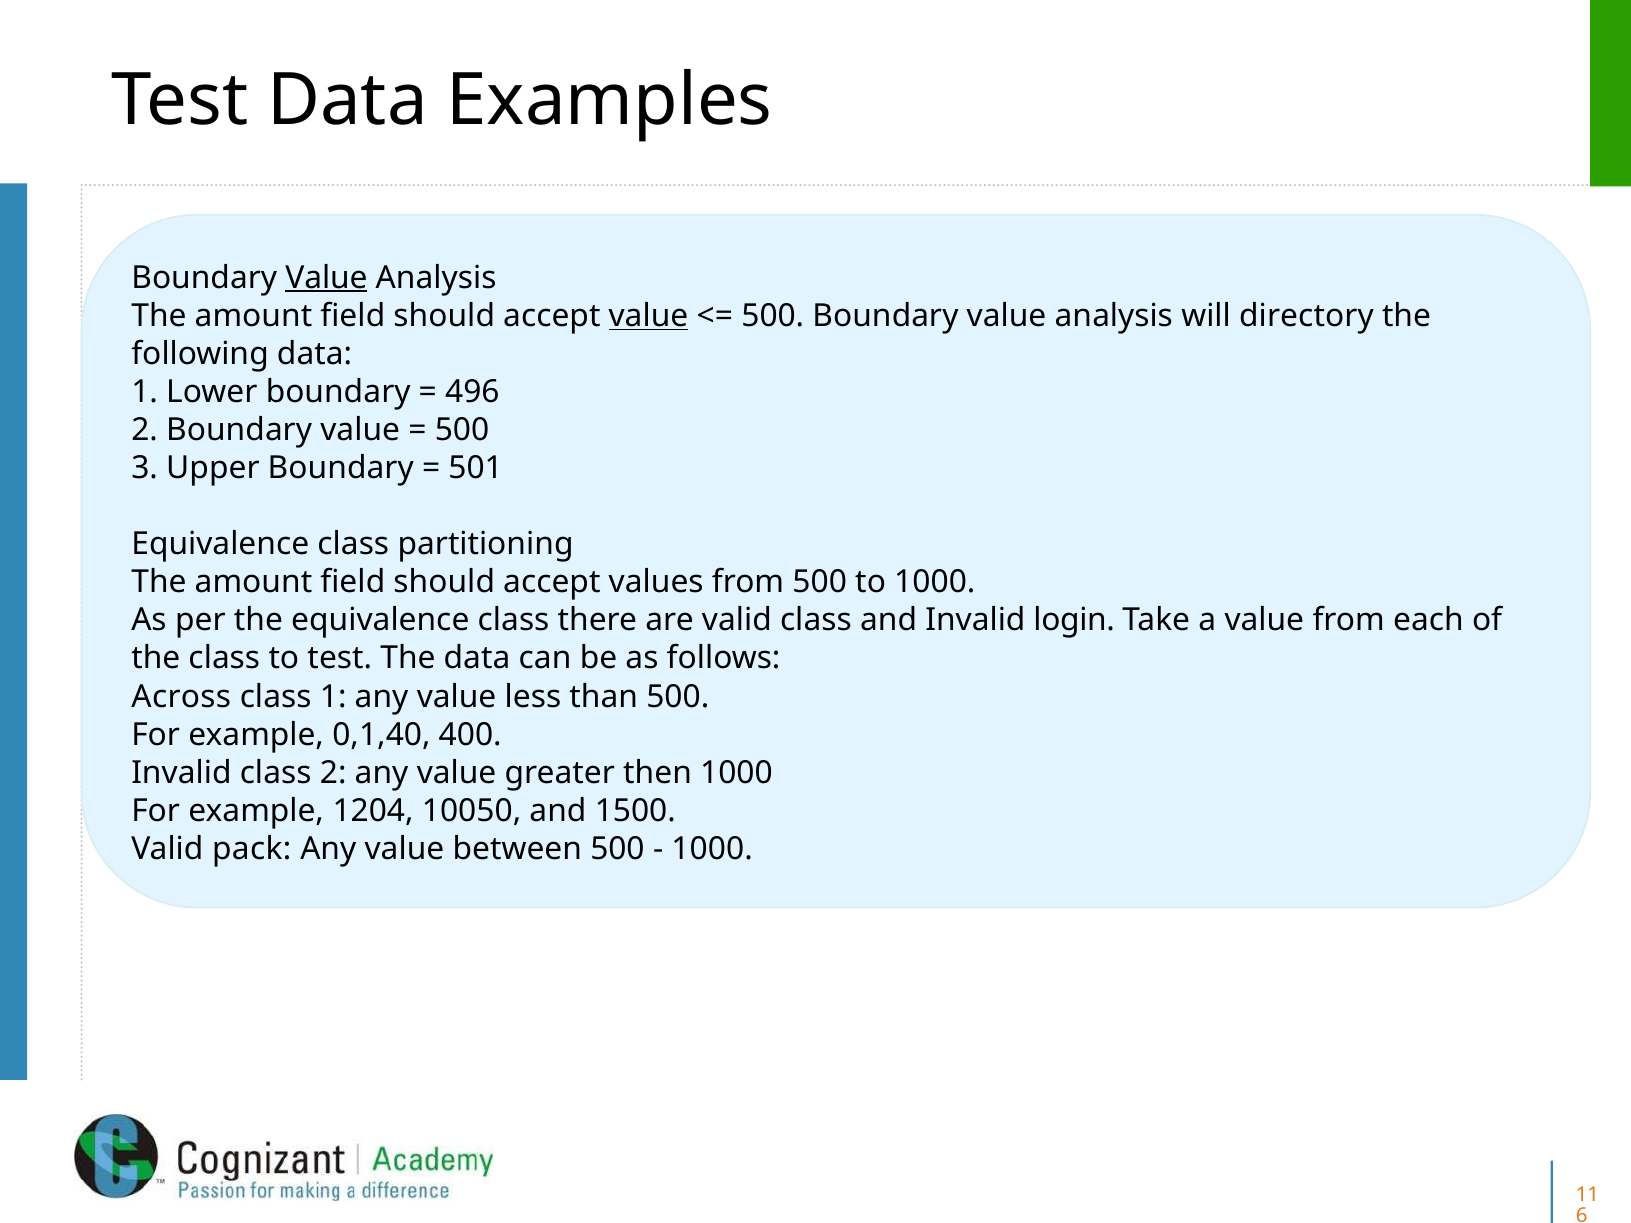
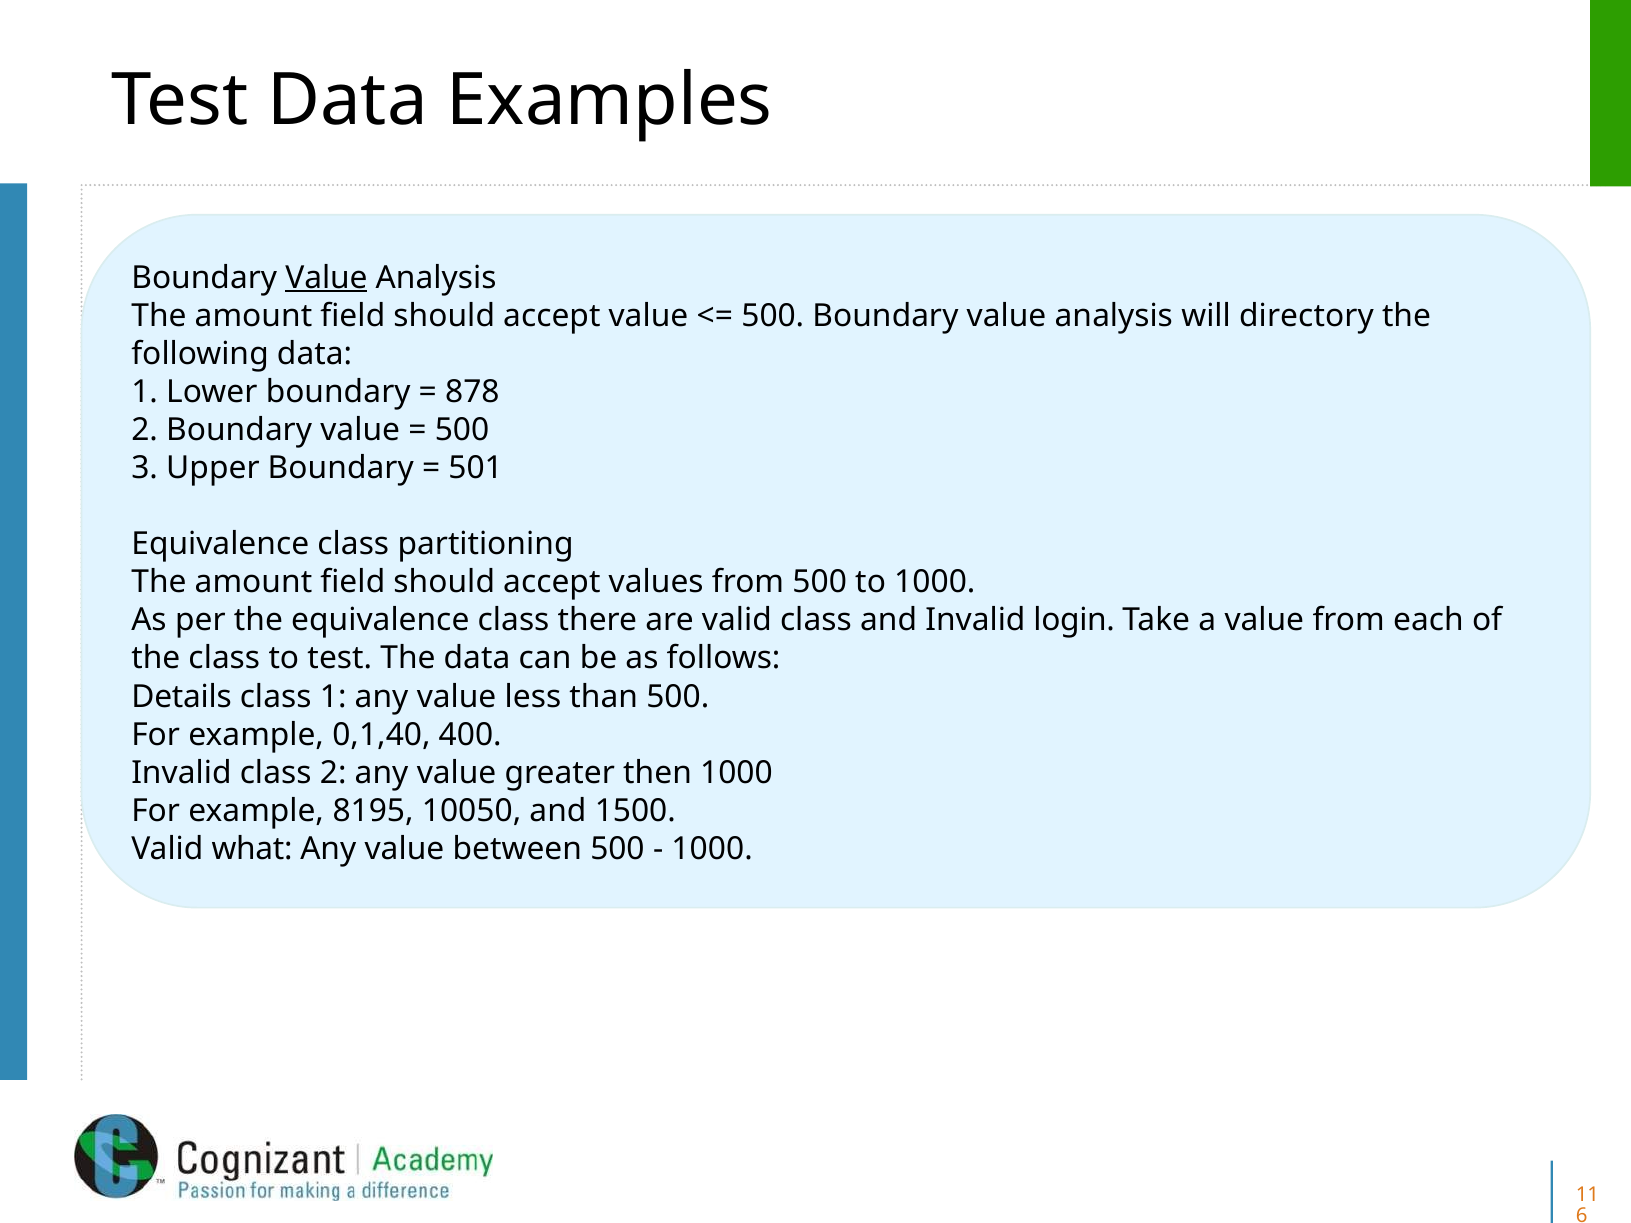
value underline: present -> none (648, 316)
496: 496 -> 878 (472, 392)
Across: Across -> Details (182, 697)
1204: 1204 -> 8195 (373, 811)
pack: pack -> what (252, 849)
